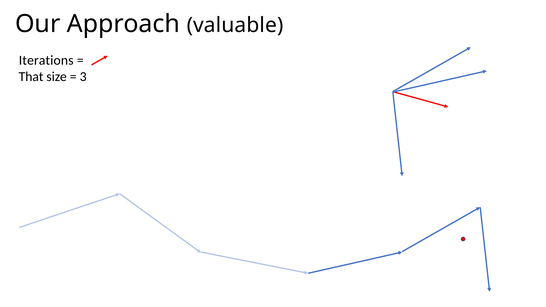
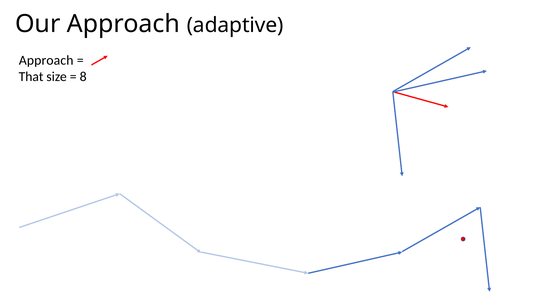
valuable: valuable -> adaptive (235, 25)
Iterations: Iterations -> Approach (46, 60)
3: 3 -> 8 (83, 77)
